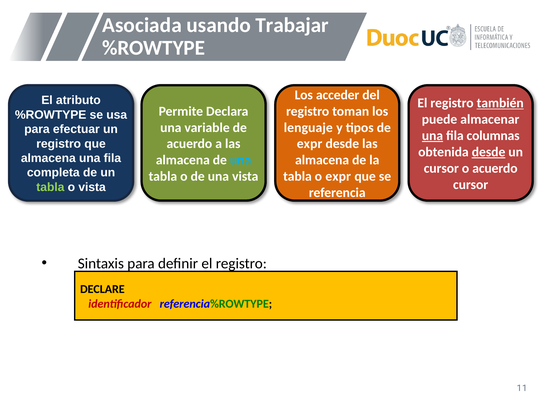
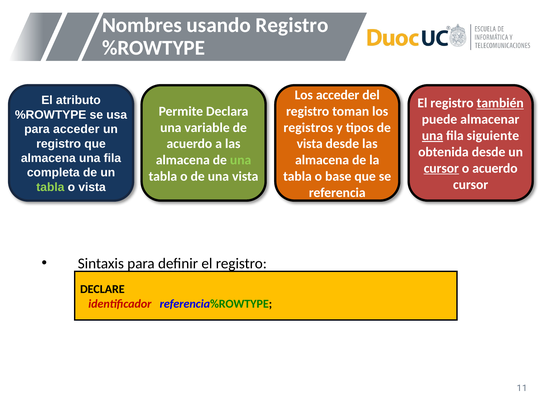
Asociada: Asociada -> Nombres (142, 25)
usando Trabajar: Trabajar -> Registro (292, 25)
lenguaje: lenguaje -> registros (308, 128)
para efectuar: efectuar -> acceder (76, 129)
columnas: columnas -> siguiente (493, 136)
expr: expr -> vista (310, 144)
desde underline: present -> none (489, 152)
una colour: light blue -> light green (241, 160)
cursor underline: none -> present (441, 168)
o expr: expr -> base (338, 177)
